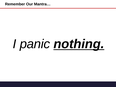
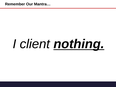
panic: panic -> client (35, 44)
